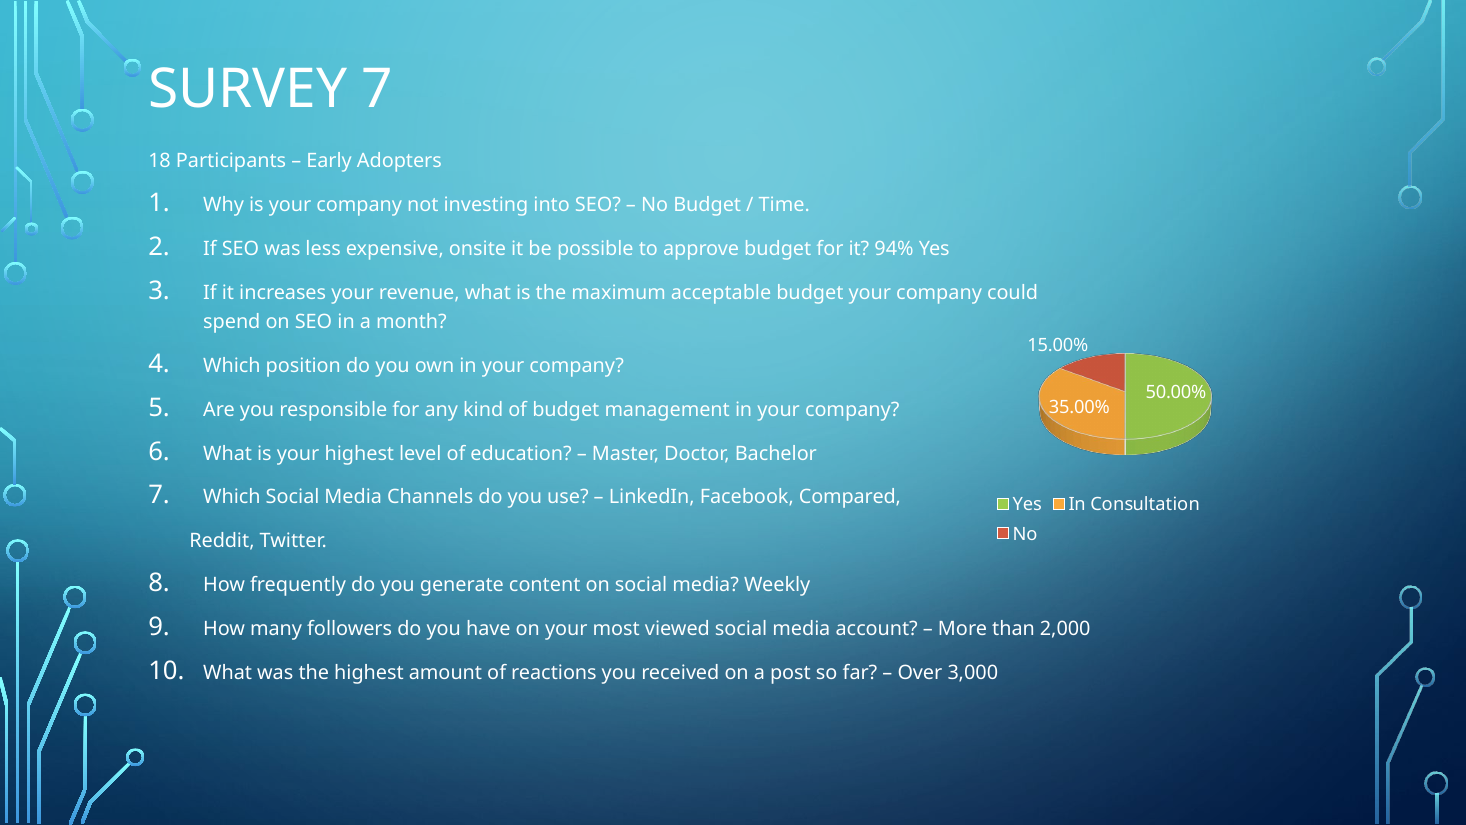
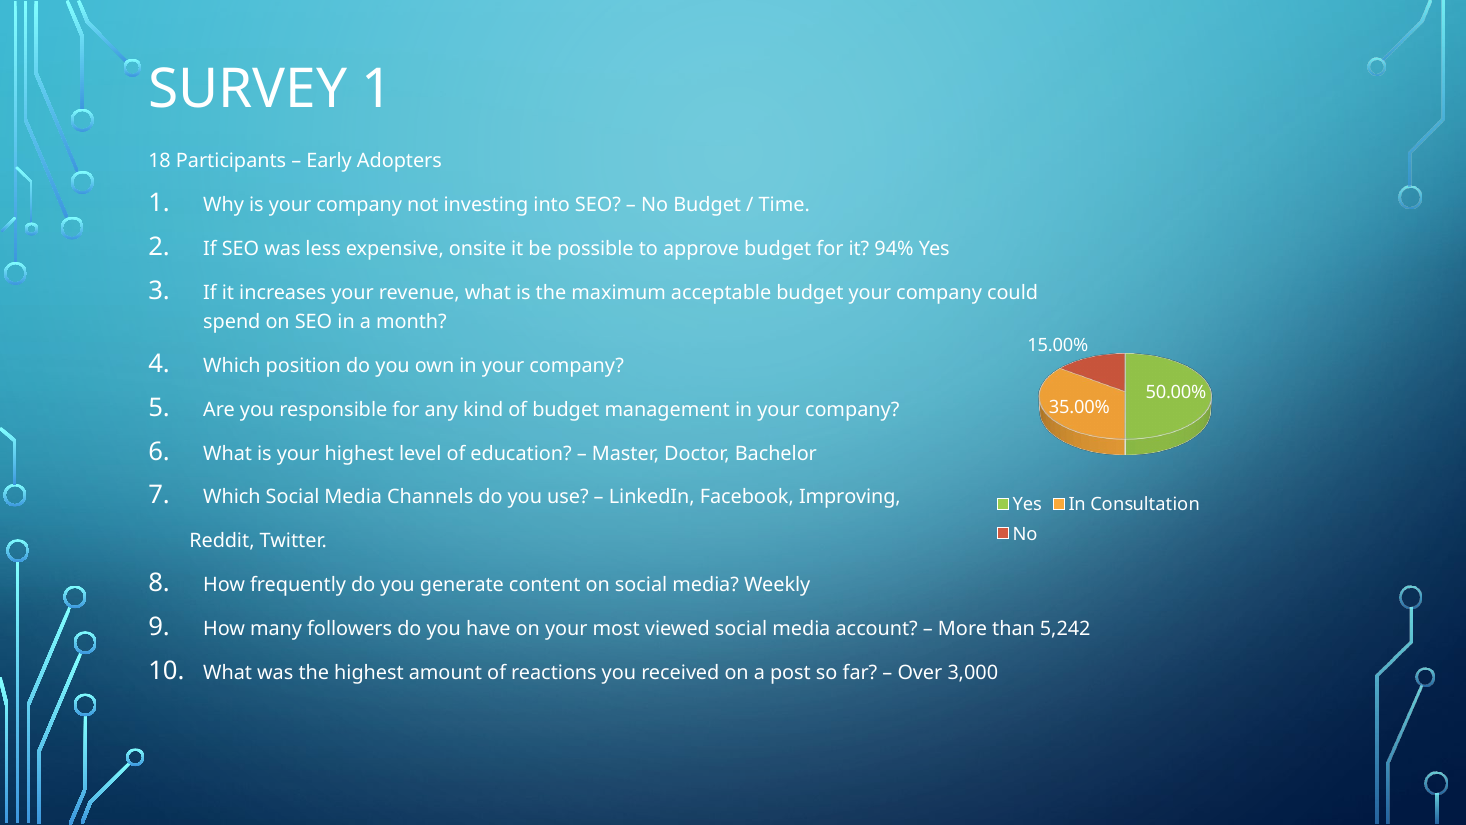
SURVEY 7: 7 -> 1 (377, 90)
Compared: Compared -> Improving (850, 497)
2,000: 2,000 -> 5,242 (1065, 629)
